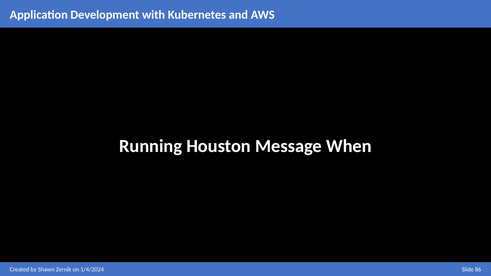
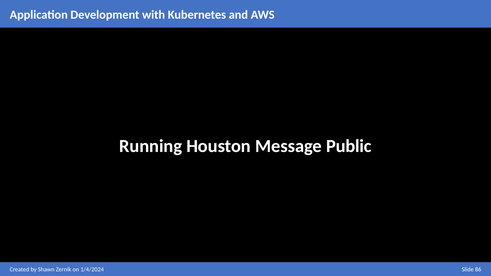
When: When -> Public (349, 146)
